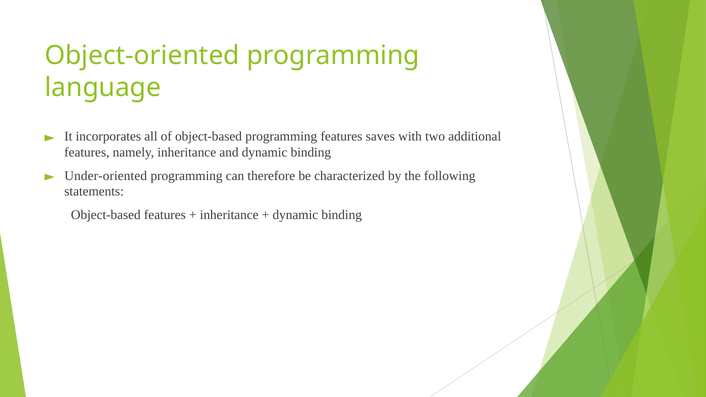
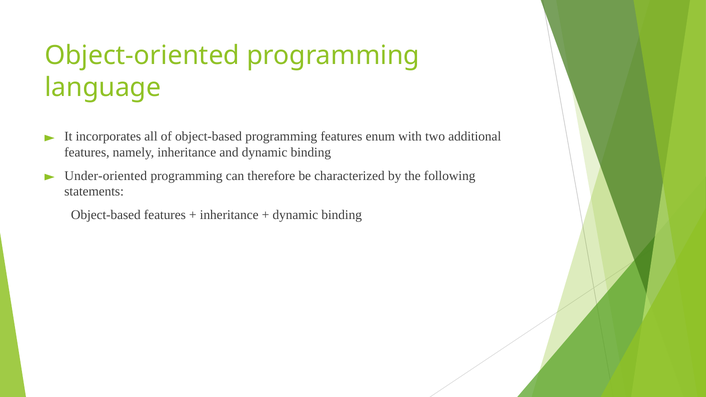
saves: saves -> enum (380, 137)
